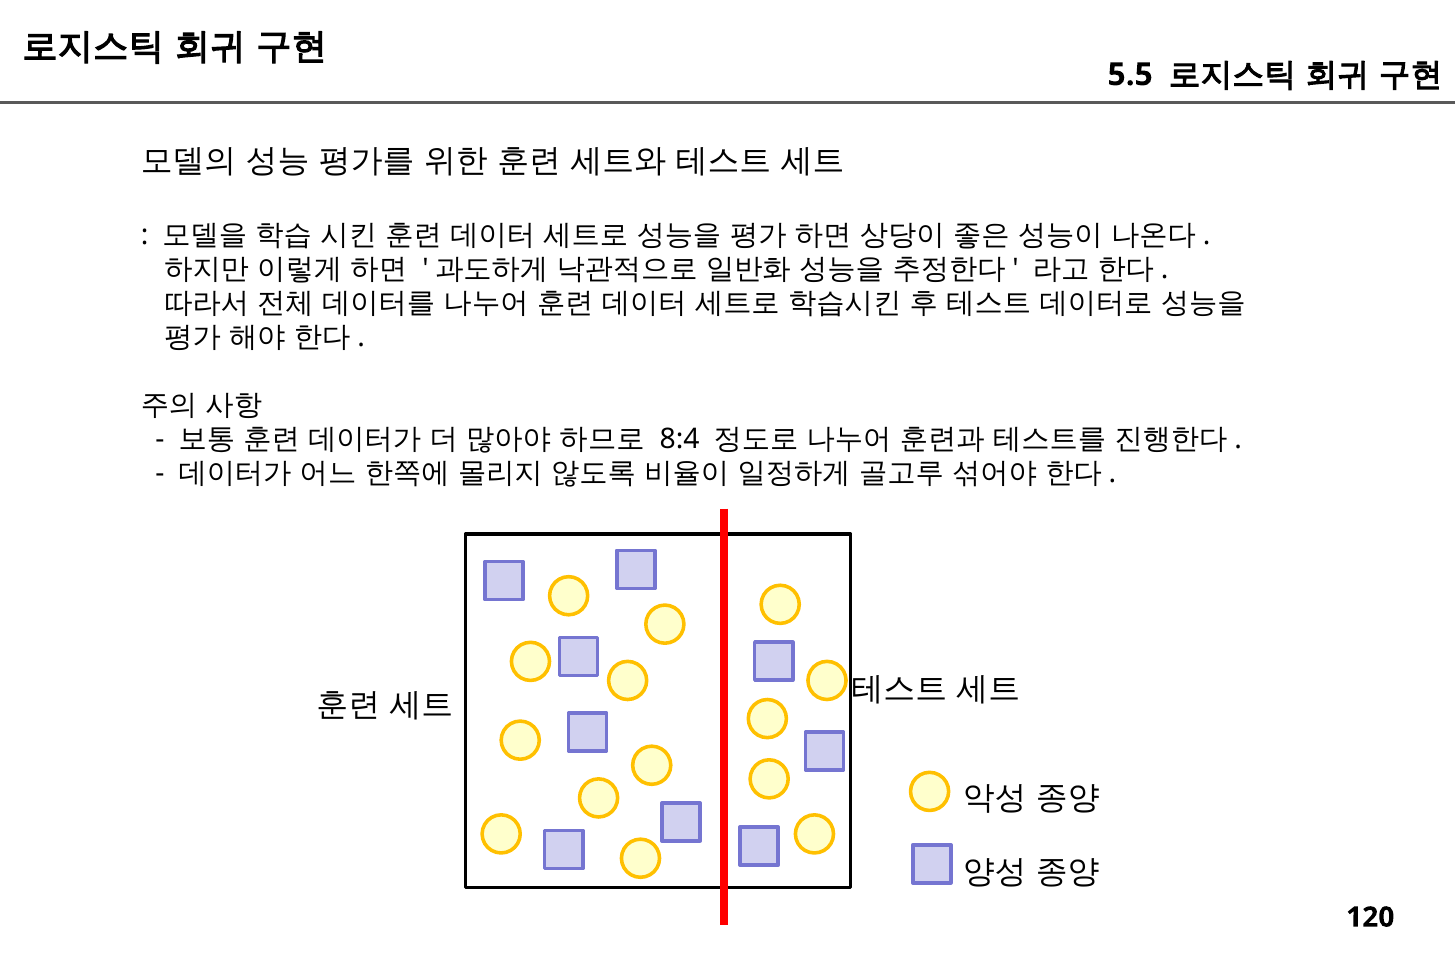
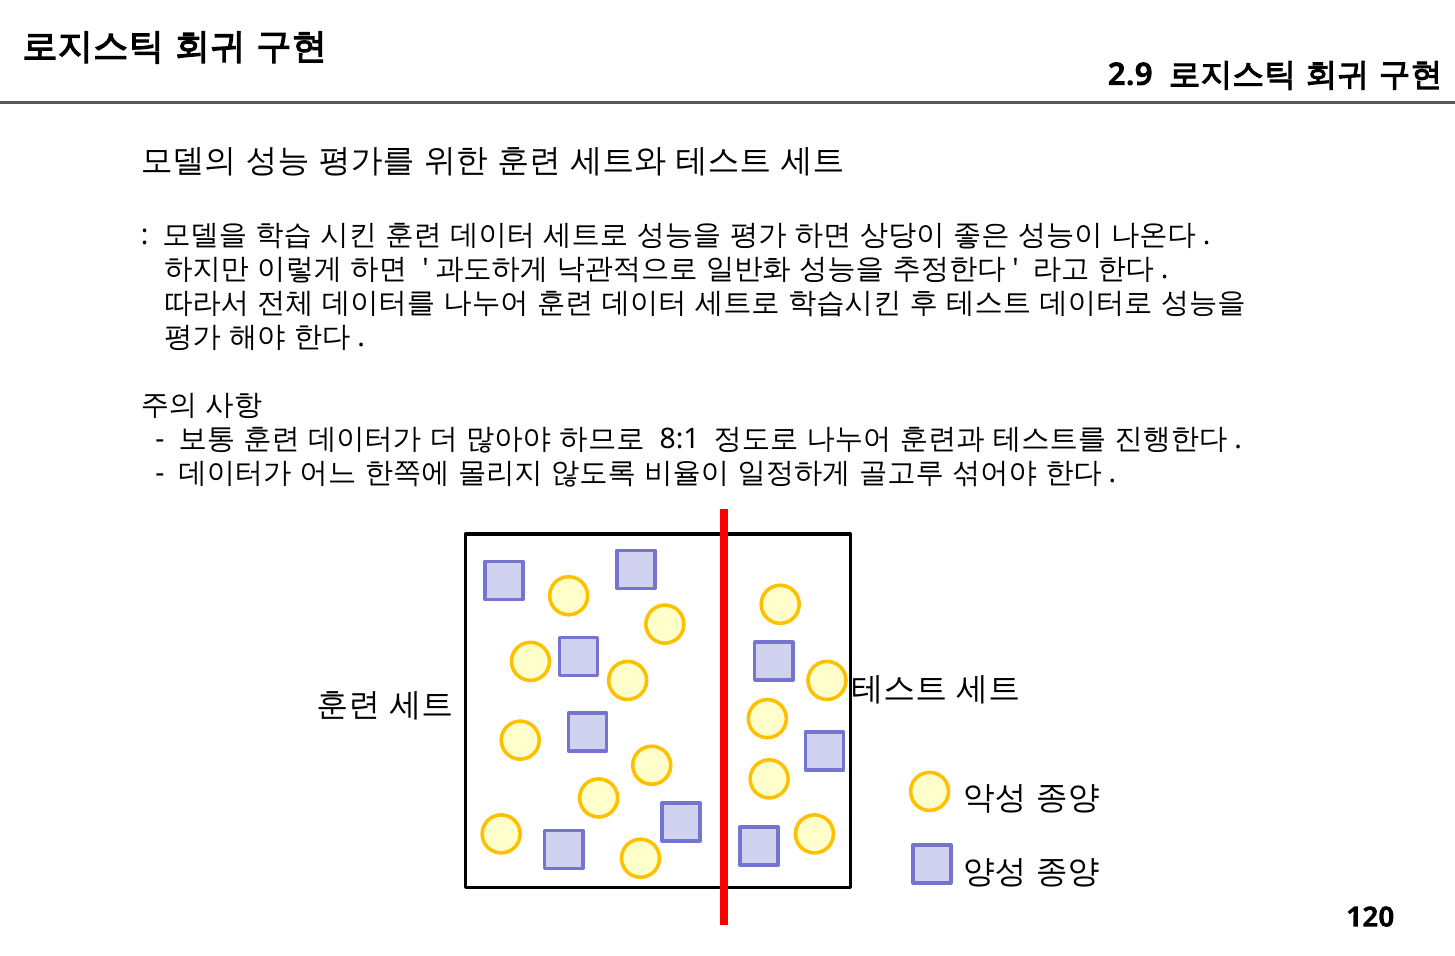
5.5: 5.5 -> 2.9 (1130, 75)
8:4: 8:4 -> 8:1 (680, 439)
